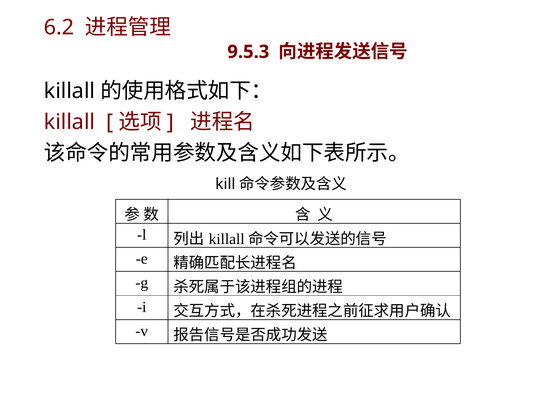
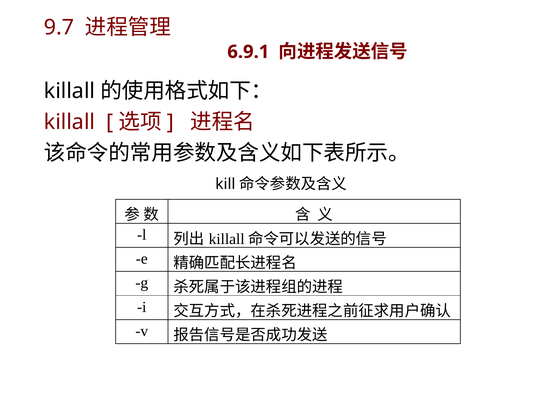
6.2: 6.2 -> 9.7 (59, 27)
9.5.3: 9.5.3 -> 6.9.1 (248, 52)
